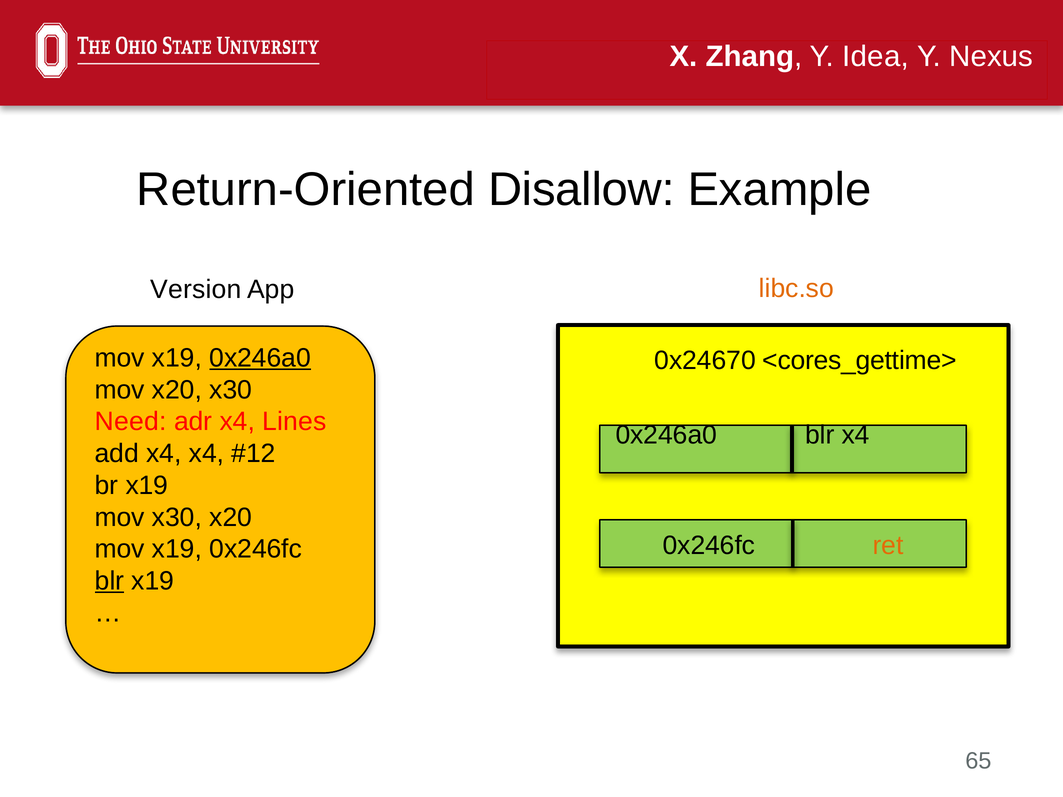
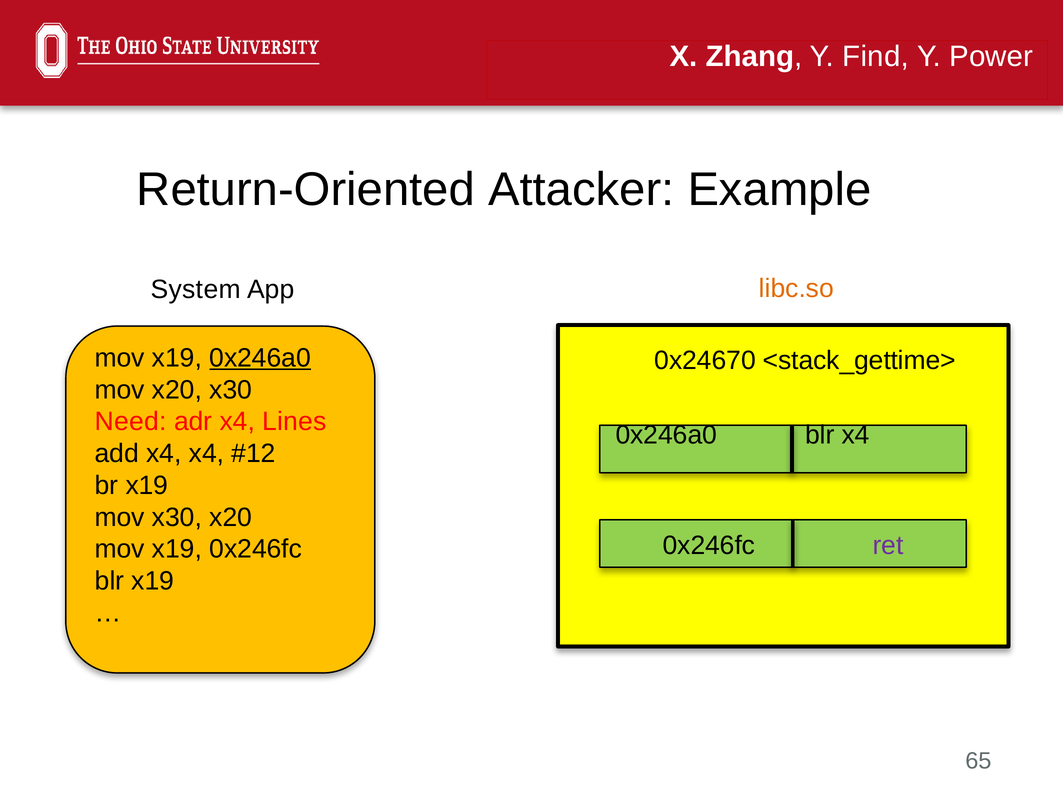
Idea: Idea -> Find (876, 56)
Nexus: Nexus -> Power (991, 56)
Disallow: Disallow -> Attacker (581, 190)
Version: Version -> System (196, 290)
<cores_gettime>: <cores_gettime> -> <stack_gettime> (859, 361)
ret colour: orange -> purple (888, 545)
blr underline: present -> none (110, 581)
